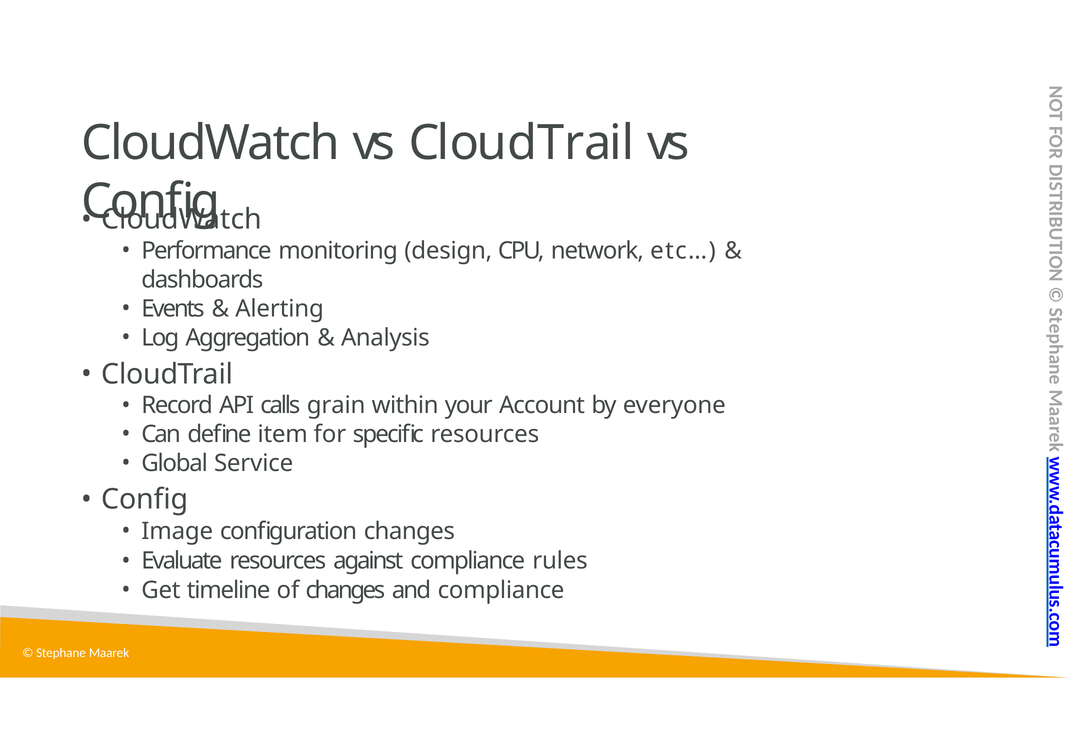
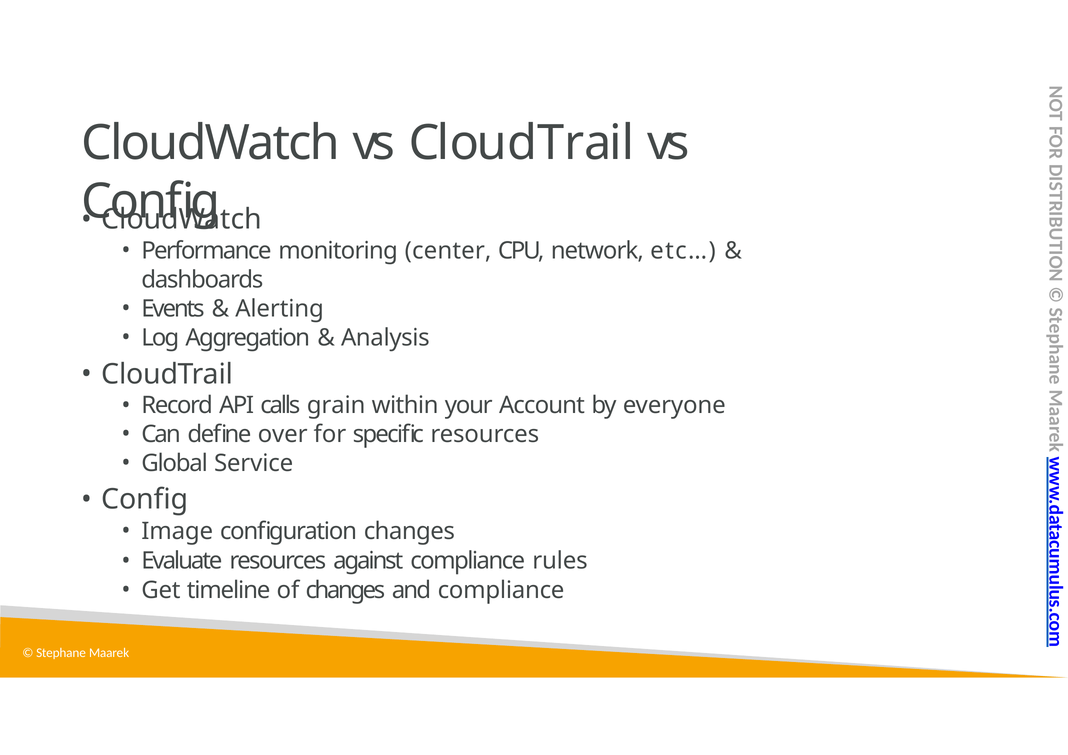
design: design -> center (448, 251)
item: item -> over (283, 434)
